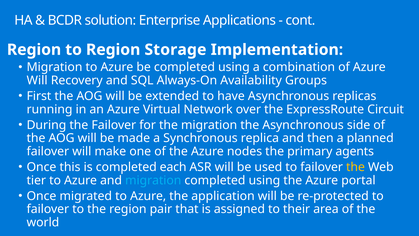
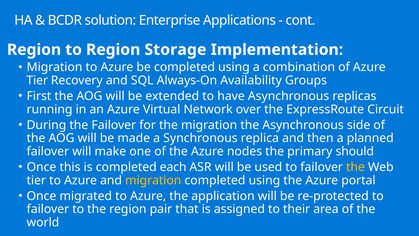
Will: Will -> Tier (37, 80)
agents: agents -> should (355, 151)
migration colour: light blue -> yellow (153, 180)
